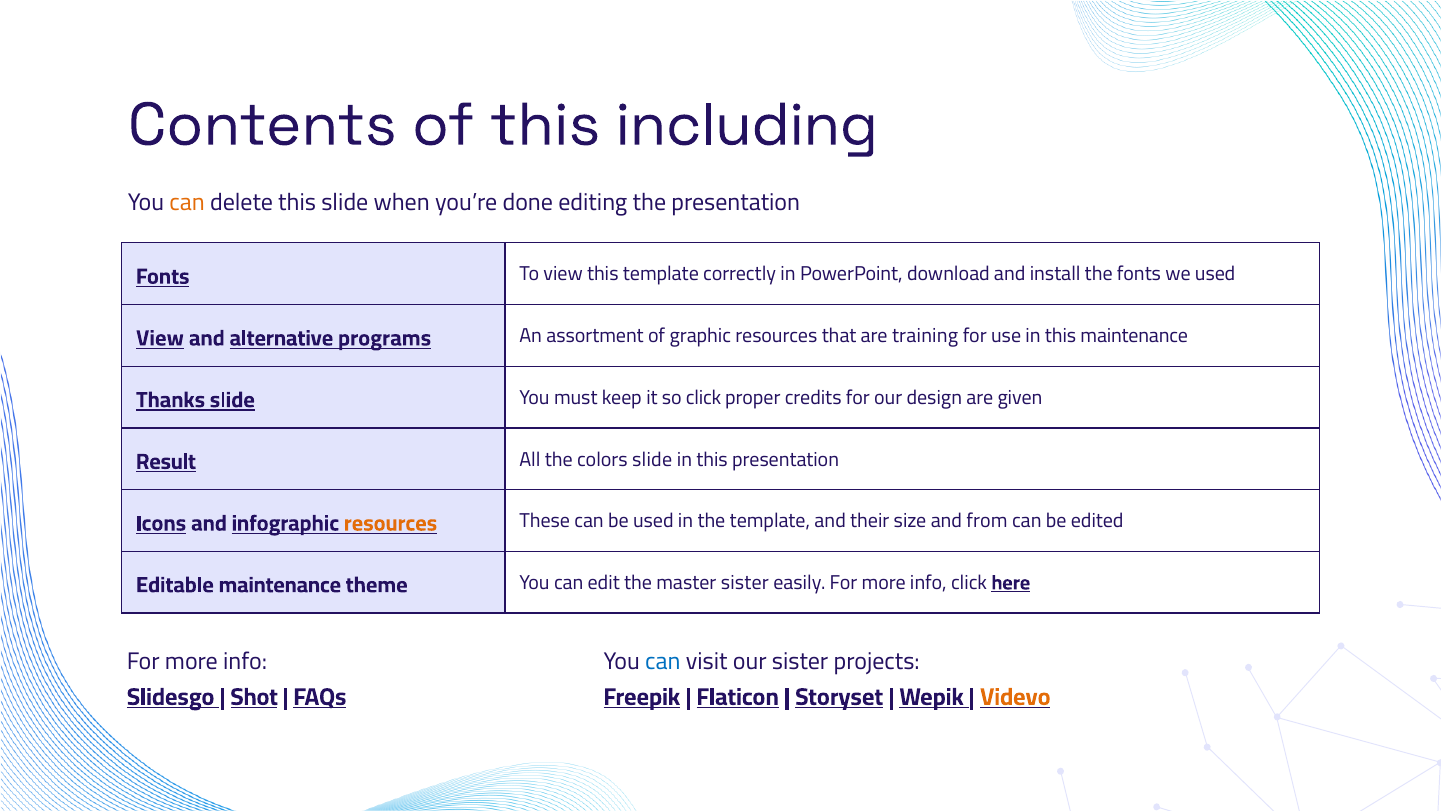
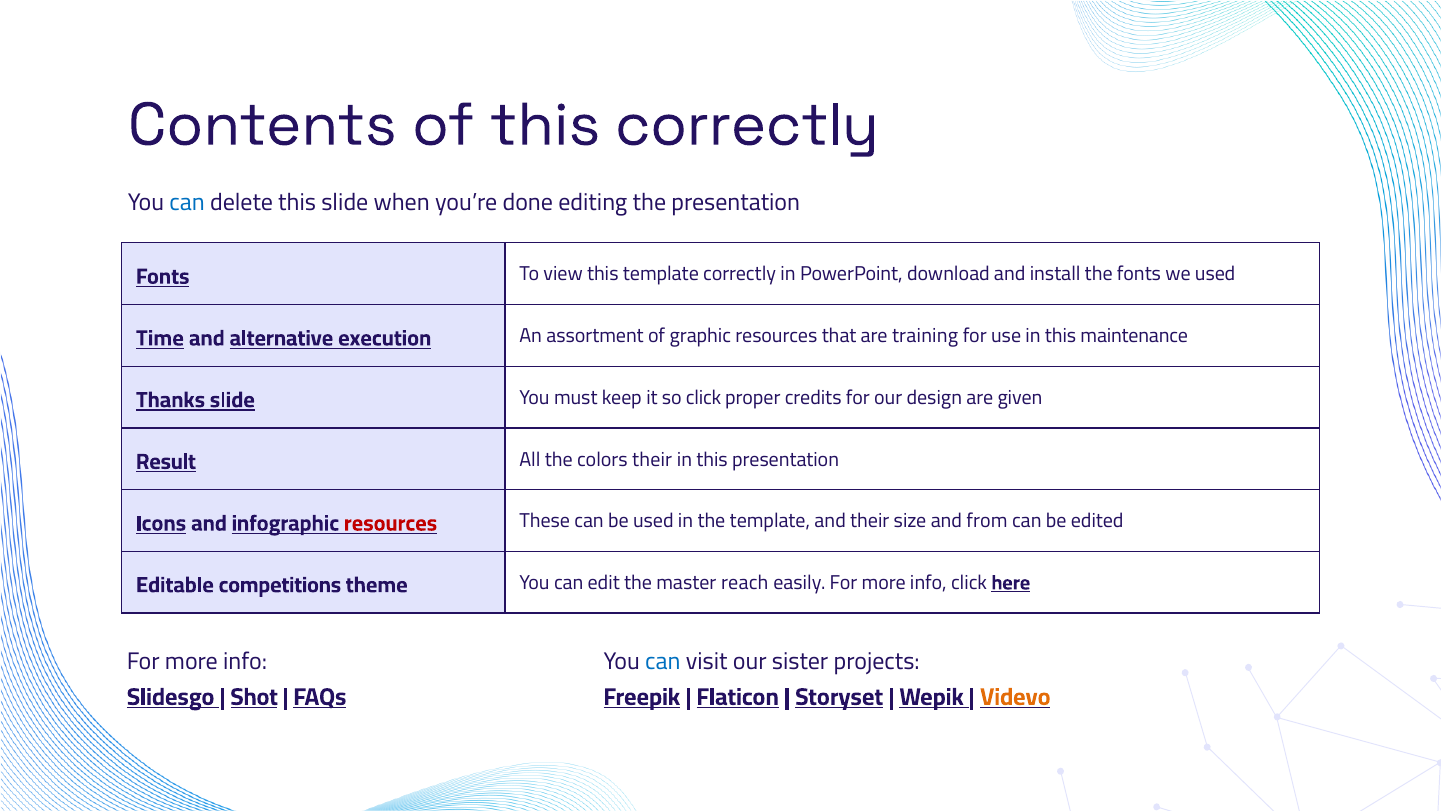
this including: including -> correctly (747, 125)
can colour: orange -> blue (187, 202)
View: View -> Time (160, 338)
programs: programs -> execution (385, 338)
colors slide: slide -> their (652, 459)
resources colour: orange -> red (391, 523)
Editable maintenance: maintenance -> competitions (280, 585)
master sister: sister -> reach (745, 583)
